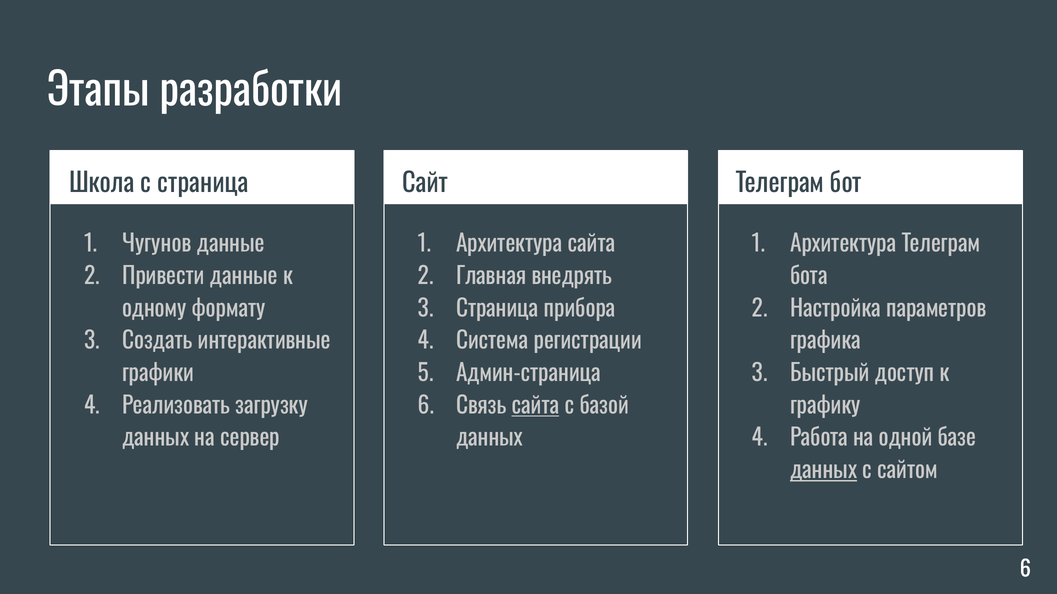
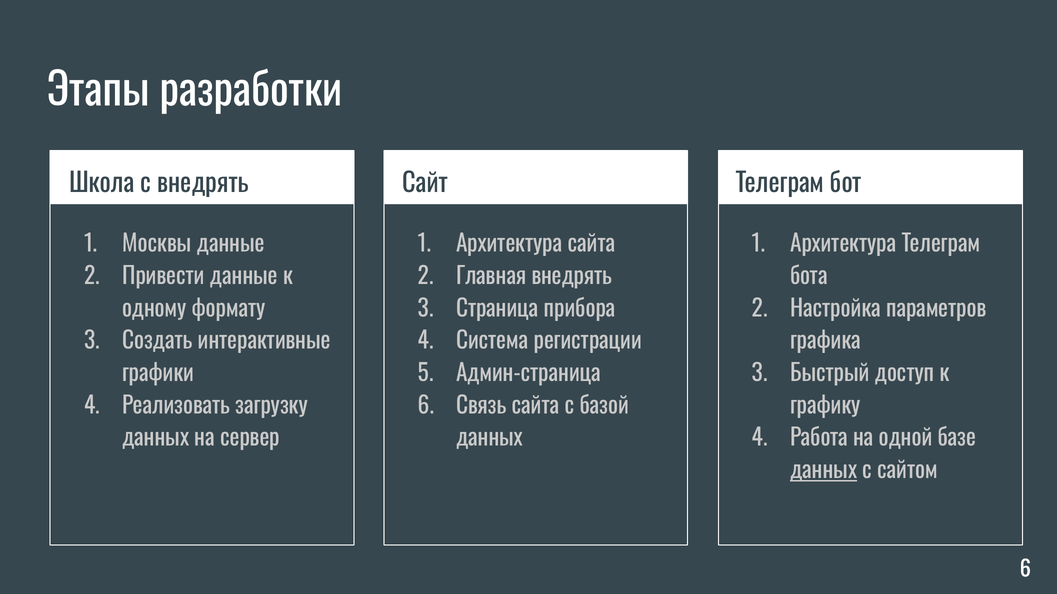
с страница: страница -> внедрять (203, 184)
Чугунов: Чугунов -> Москвы (157, 244)
сайта underline: present -> none (535, 406)
